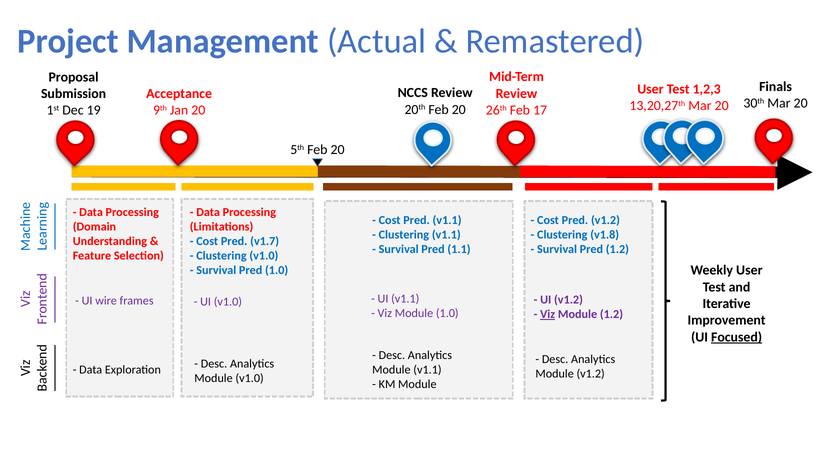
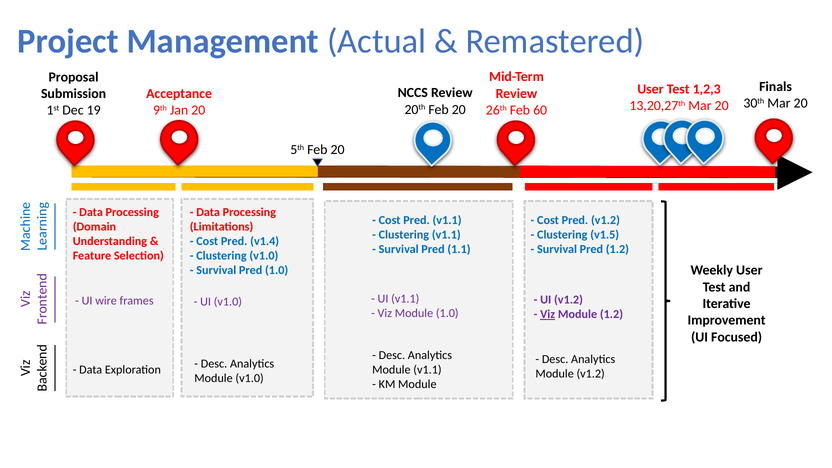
17: 17 -> 60 (540, 110)
v1.8: v1.8 -> v1.5 (605, 235)
v1.7: v1.7 -> v1.4 (265, 241)
Focused underline: present -> none (737, 337)
